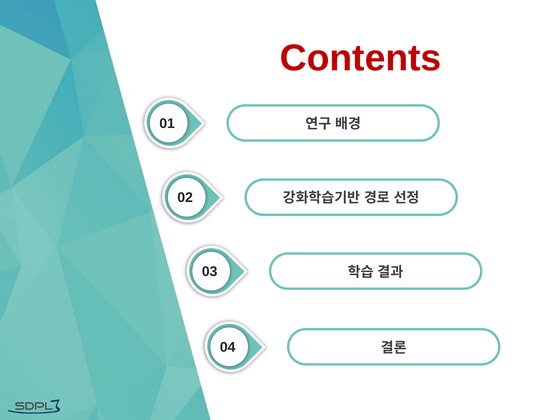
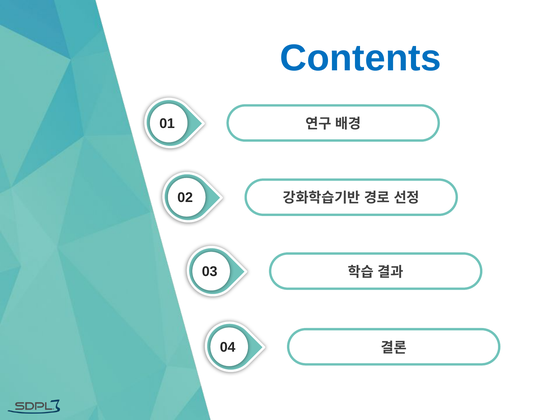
Contents colour: red -> blue (361, 58)
